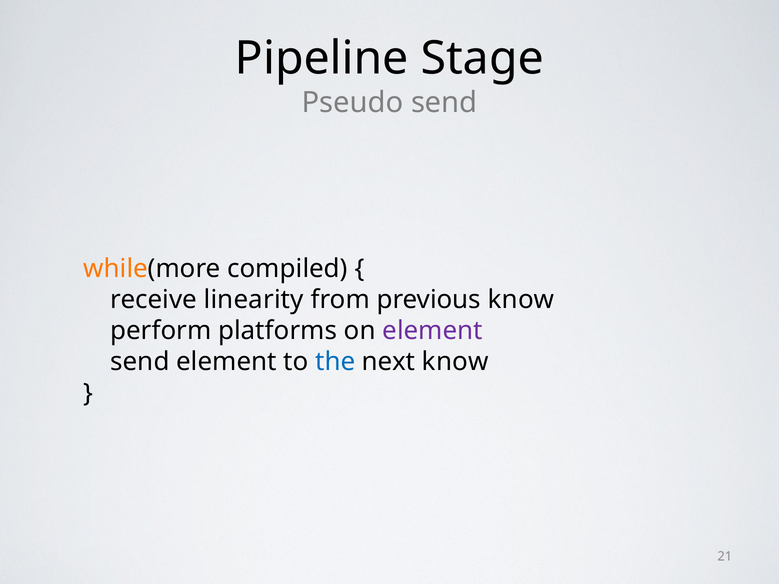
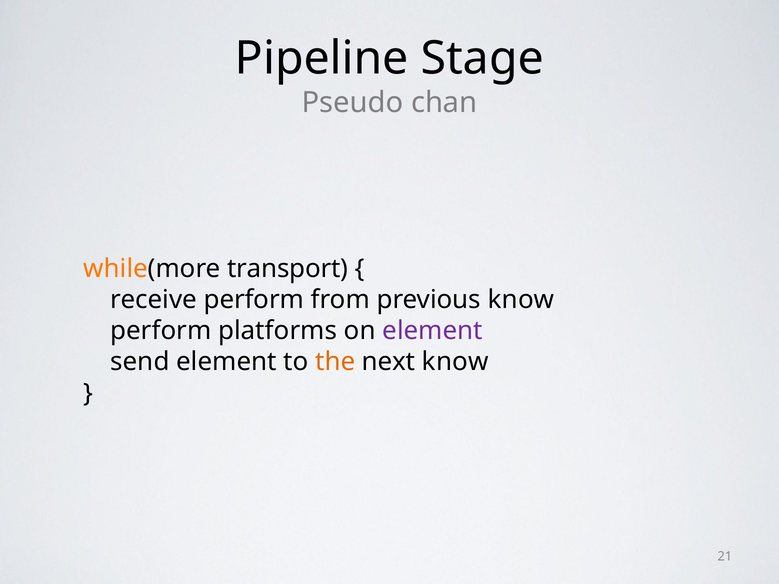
Pseudo send: send -> chan (444, 103)
compiled: compiled -> transport (288, 269)
receive linearity: linearity -> perform (254, 300)
the colour: blue -> orange (335, 362)
